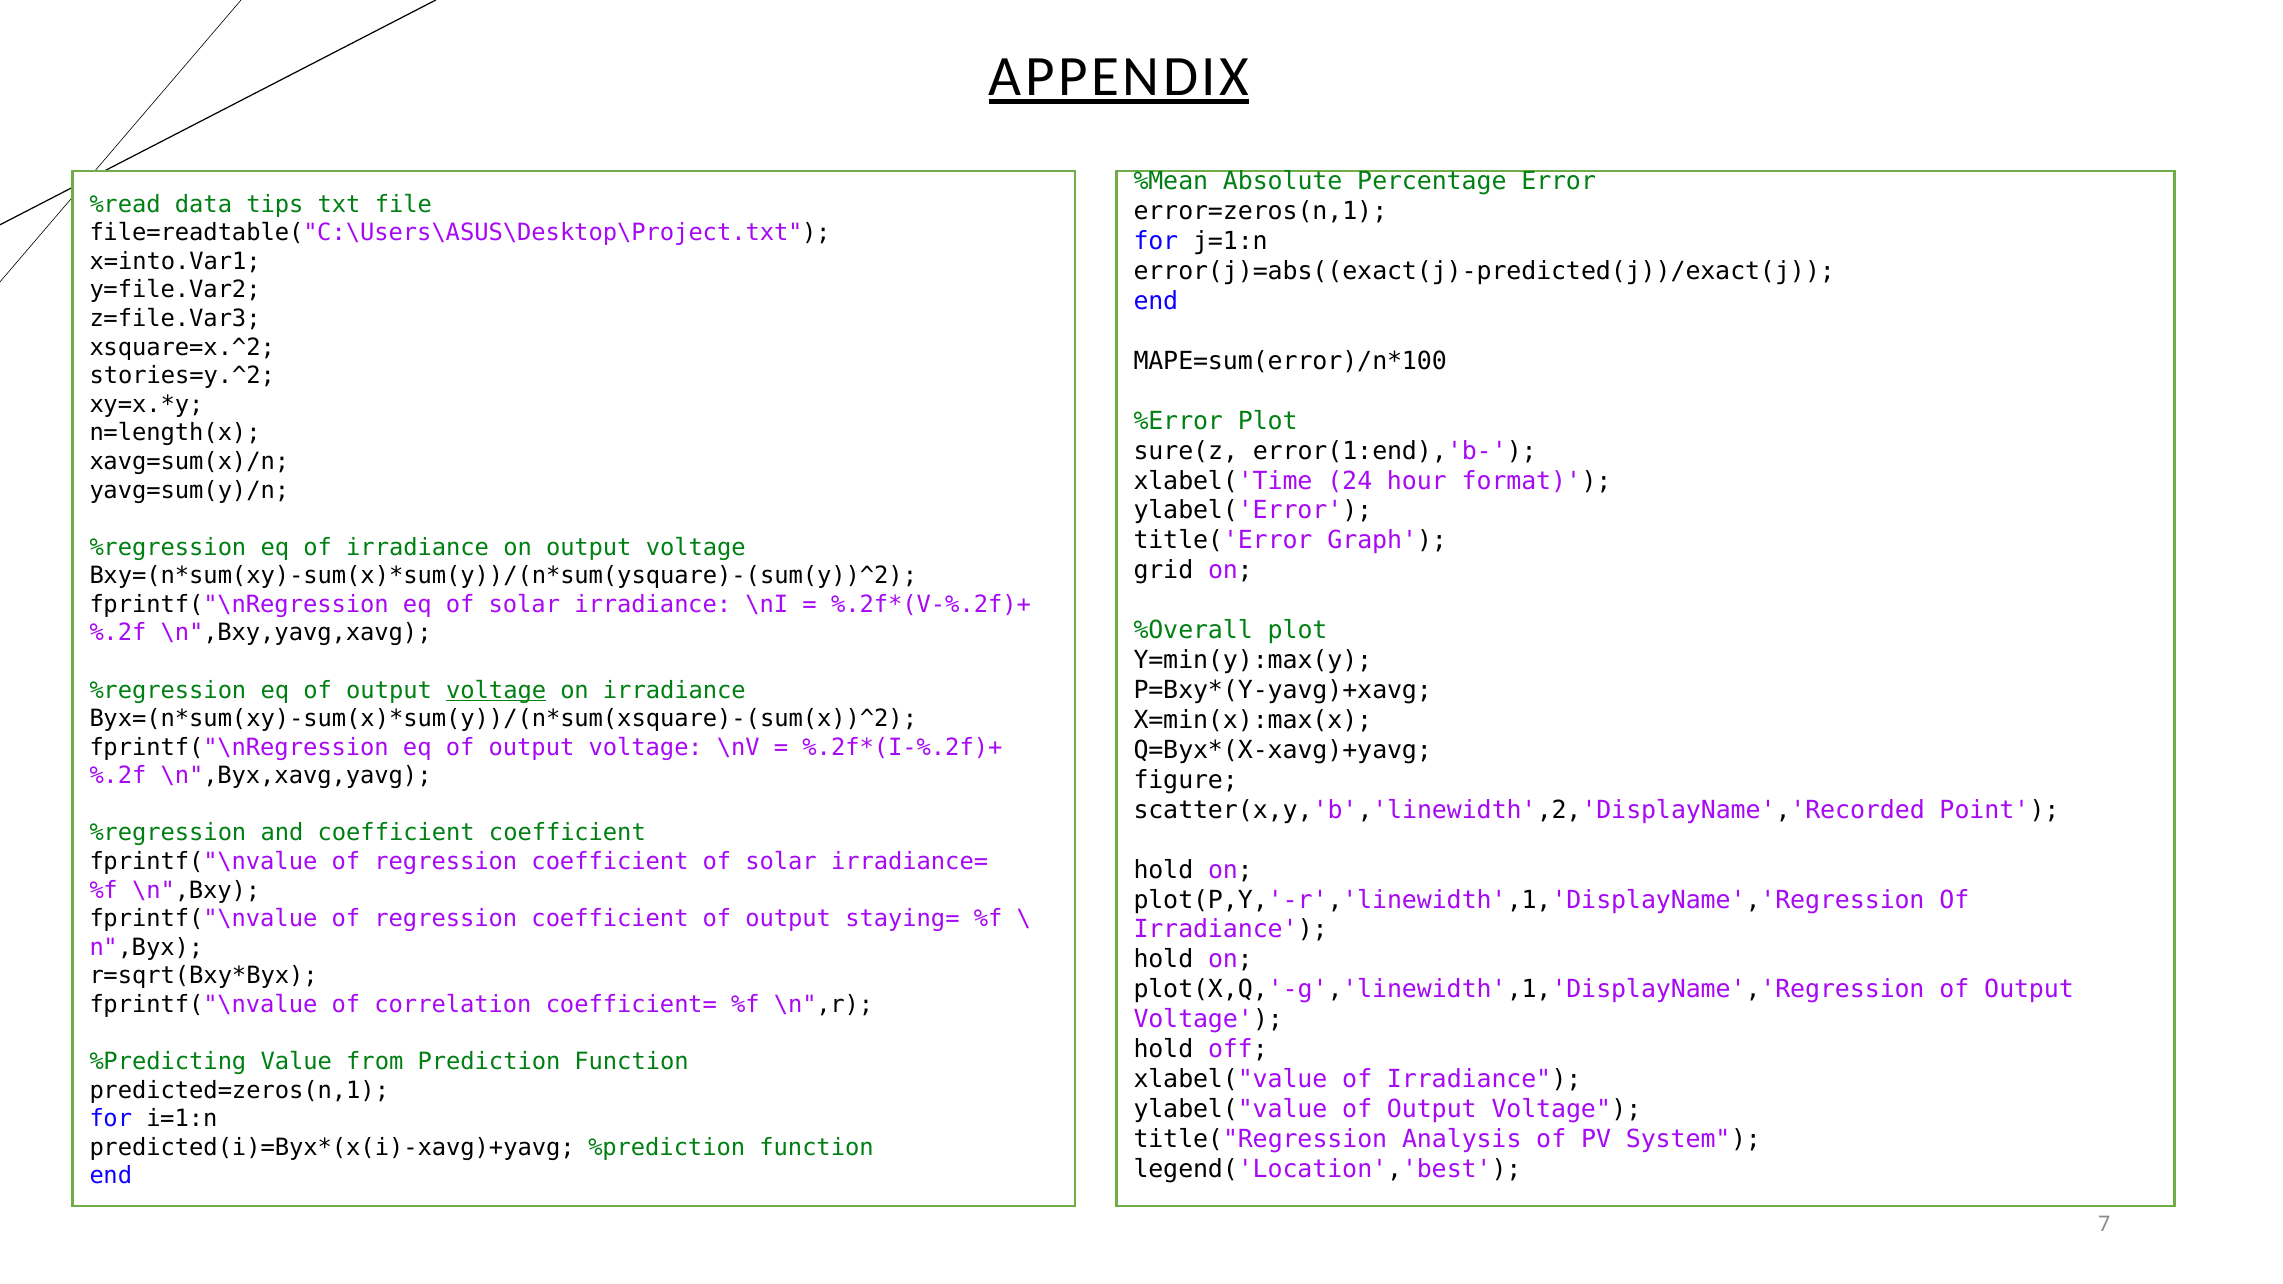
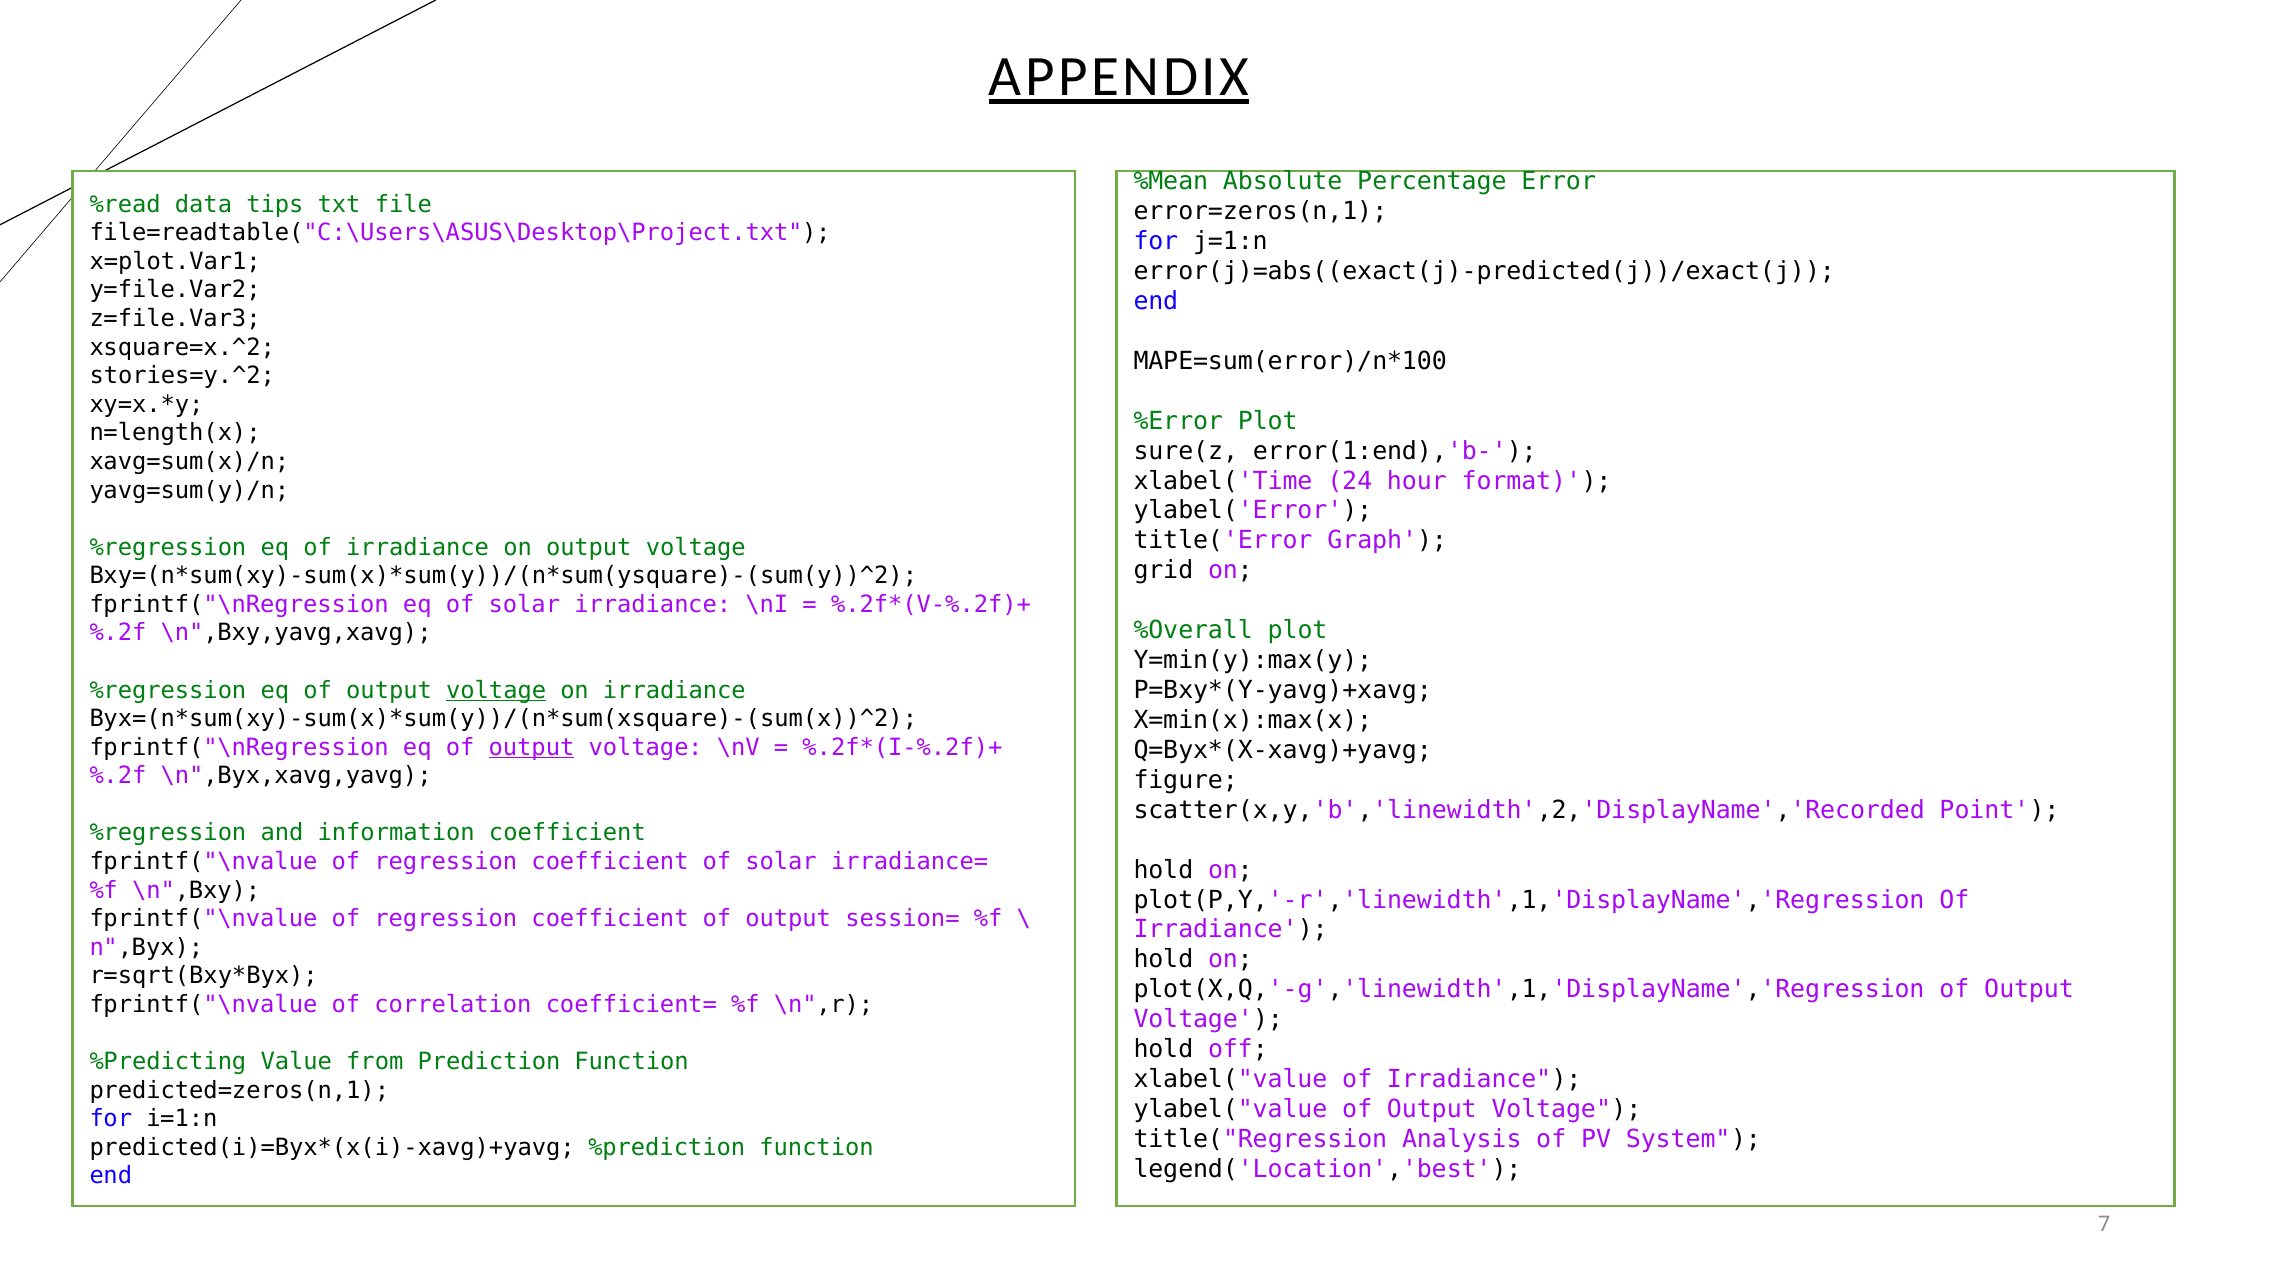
x=into.Var1: x=into.Var1 -> x=plot.Var1 (175, 262)
output underline: none -> present (532, 747)
and coefficient: coefficient -> information (396, 833)
staying=: staying= -> session= (902, 919)
